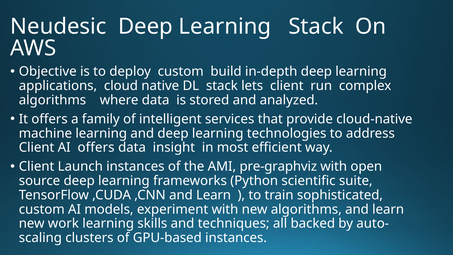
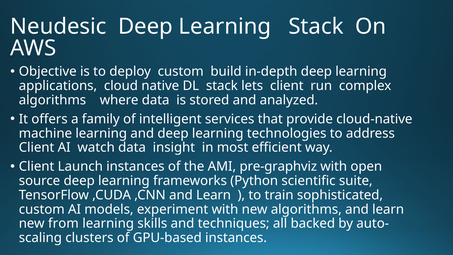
AI offers: offers -> watch (96, 147)
work: work -> from (63, 223)
